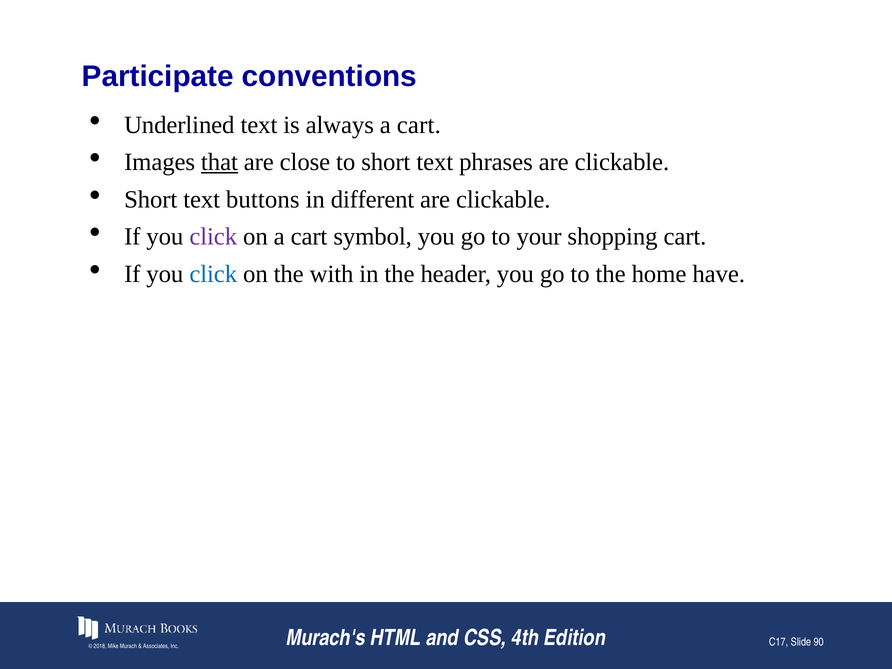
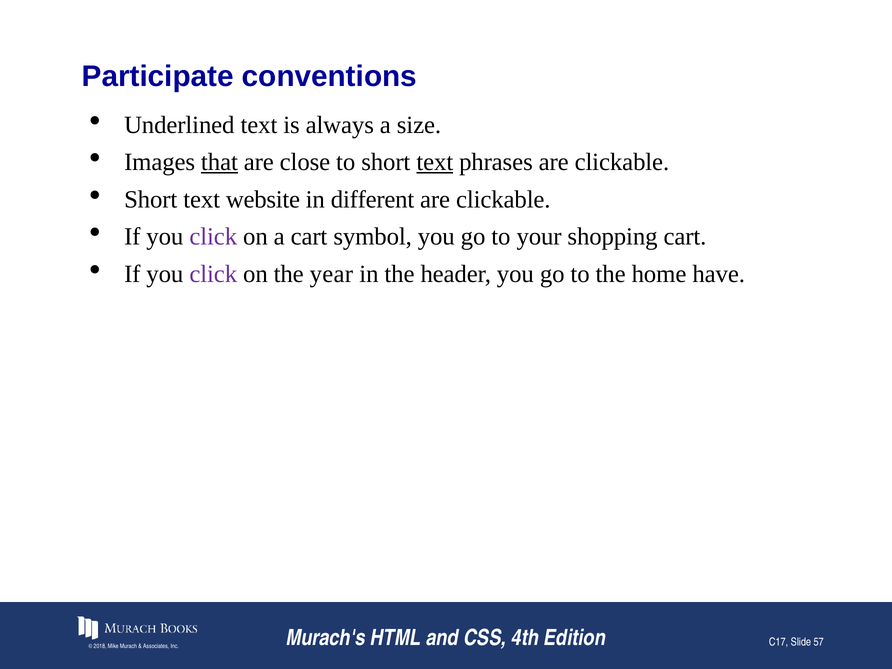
always a cart: cart -> size (419, 125)
text underline: none -> present (435, 162)
buttons: buttons -> website (263, 200)
click colour: blue -> purple (213, 274)
with: with -> year (331, 274)
90: 90 -> 57 (819, 642)
